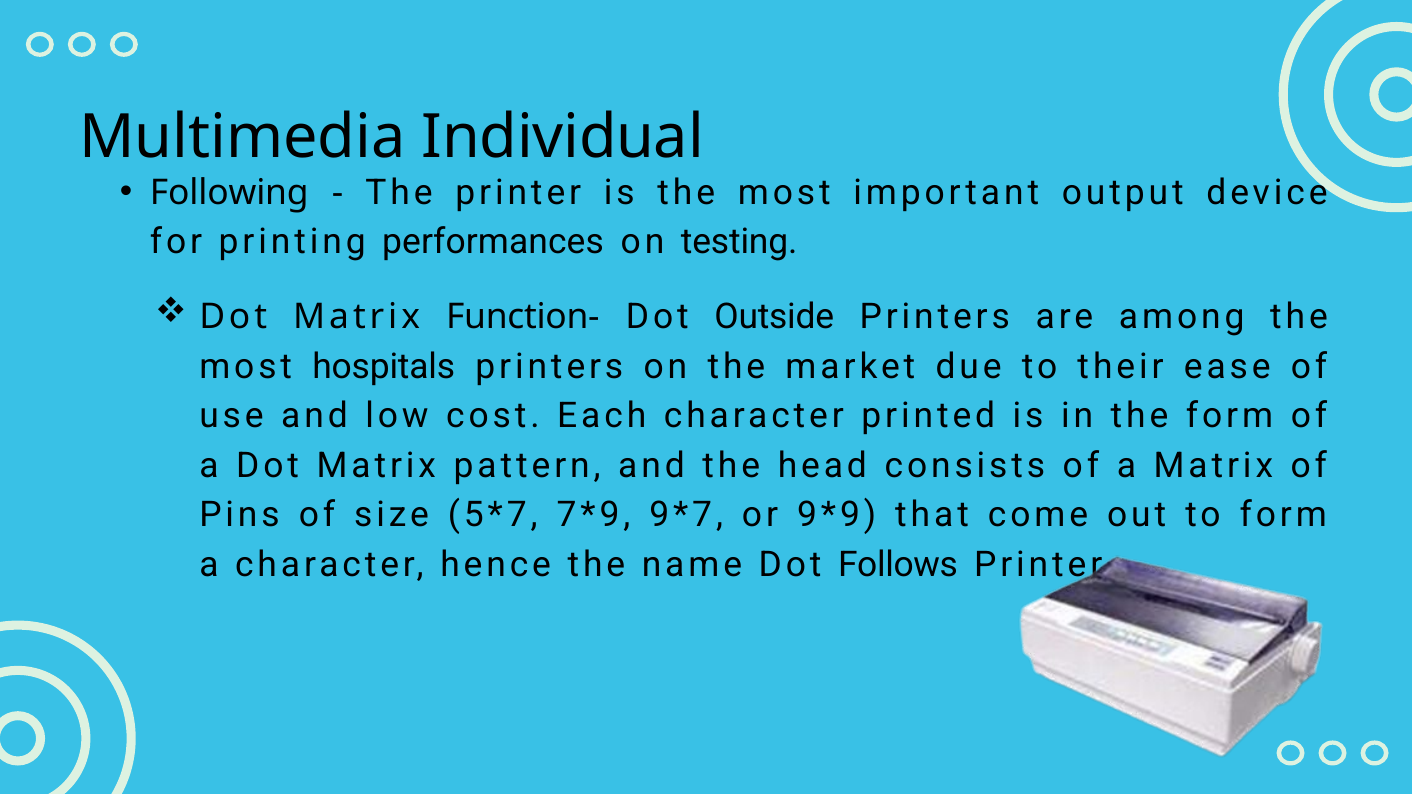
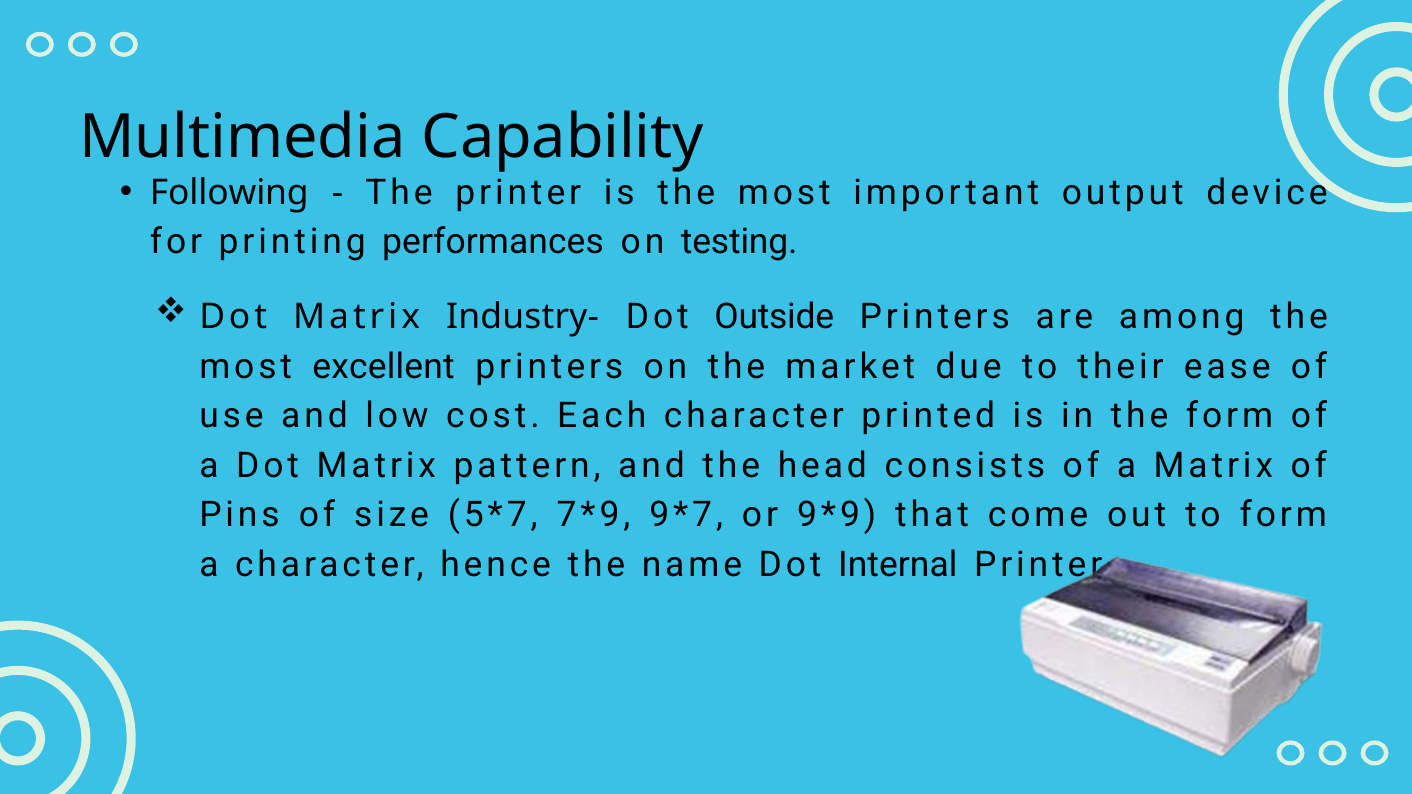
Individual: Individual -> Capability (563, 137)
Function-: Function- -> Industry- (523, 317)
hospitals: hospitals -> excellent (384, 367)
Follows: Follows -> Internal (898, 565)
